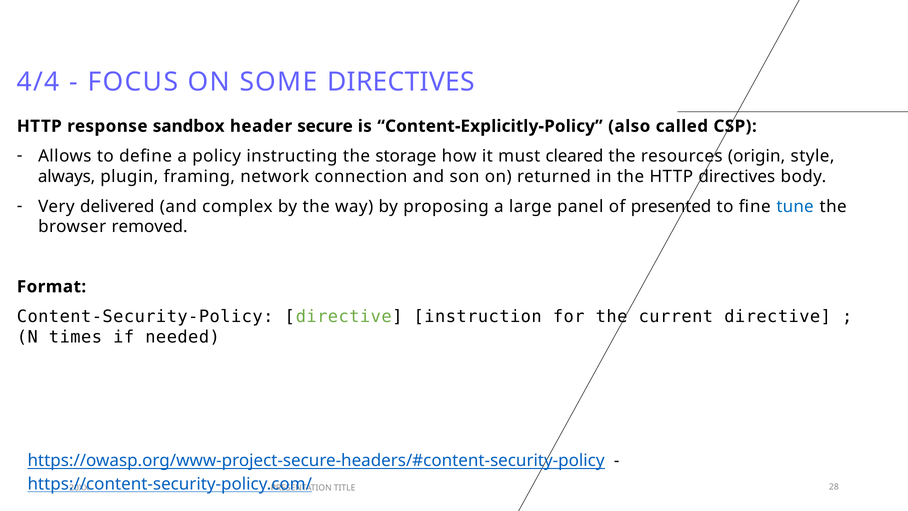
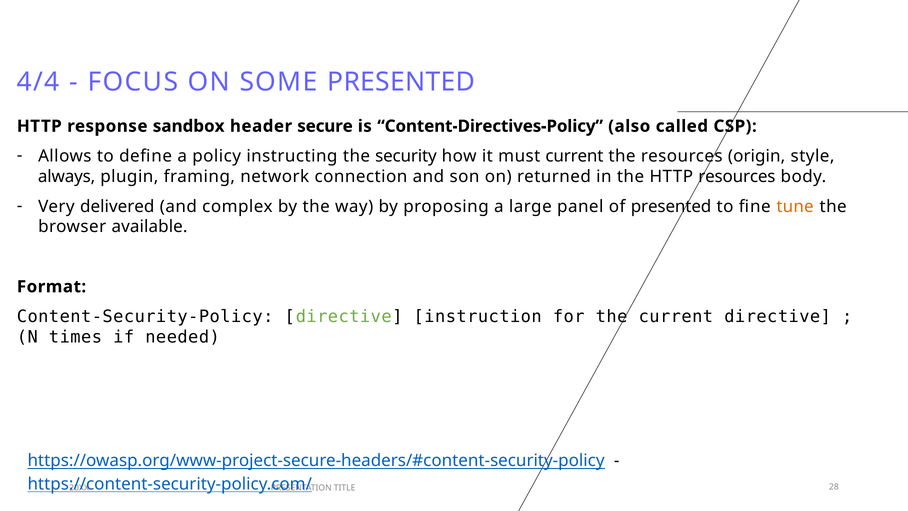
SOME DIRECTIVES: DIRECTIVES -> PRESENTED (401, 82)
Content-Explicitly-Policy: Content-Explicitly-Policy -> Content-Directives-Policy (490, 126)
storage: storage -> security (406, 156)
must cleared: cleared -> current (574, 156)
HTTP directives: directives -> resources (737, 176)
tune colour: blue -> orange (795, 206)
removed: removed -> available (150, 227)
